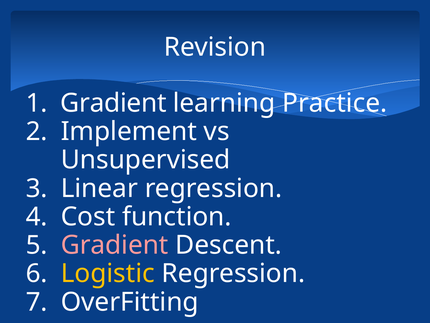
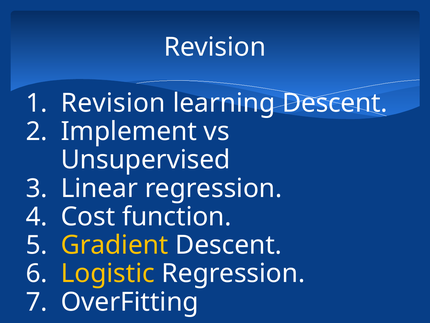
Gradient: Gradient -> Revision (113, 103)
learning Practice: Practice -> Descent (335, 103)
Gradient colour: pink -> yellow (115, 245)
